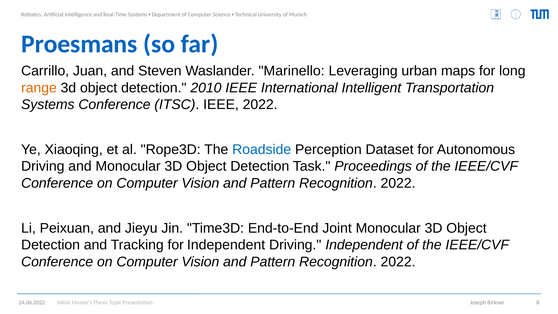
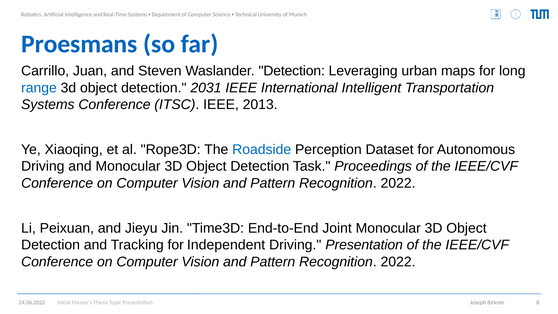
Waslander Marinello: Marinello -> Detection (292, 71)
range colour: orange -> blue (39, 88)
2010: 2010 -> 2031 (206, 88)
IEEE 2022: 2022 -> 2013 (260, 104)
Driving Independent: Independent -> Presentation (364, 245)
